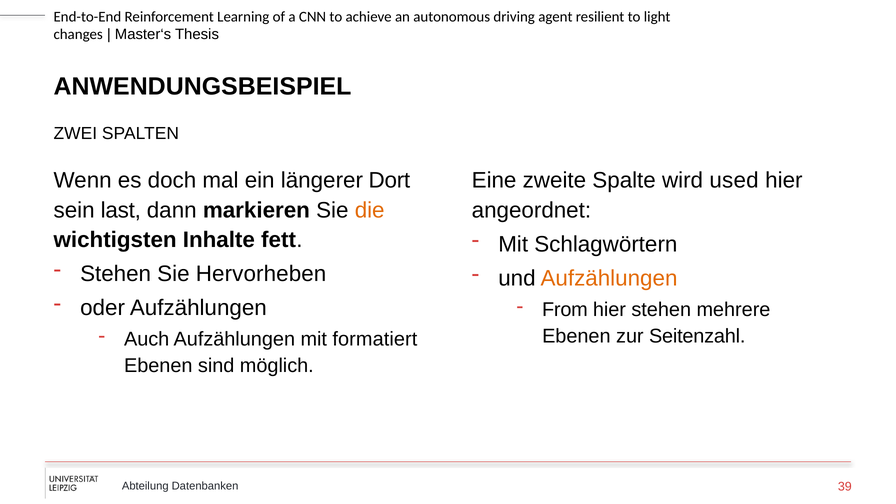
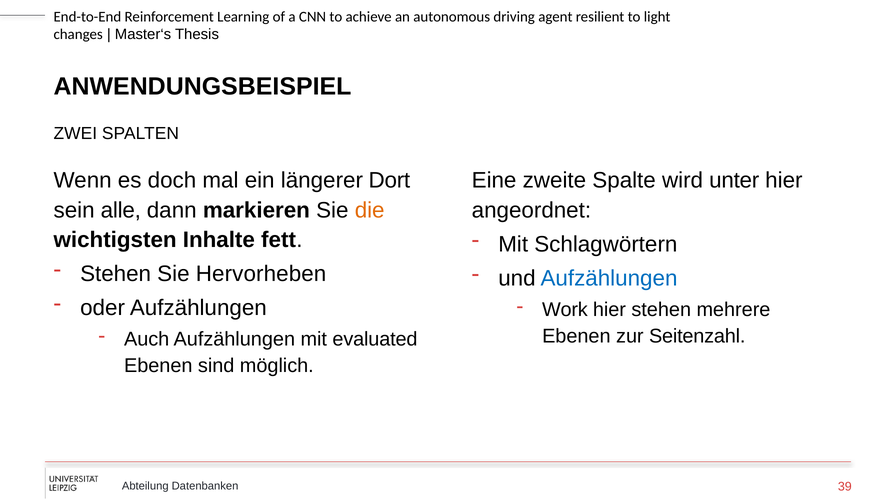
used: used -> unter (734, 181)
last: last -> alle (121, 210)
Aufzählungen colour: orange -> blue (609, 278)
From: From -> Work (565, 310)
formatiert: formatiert -> evaluated (375, 339)
